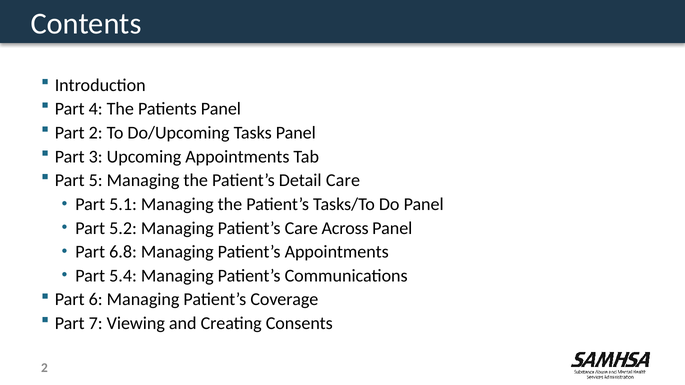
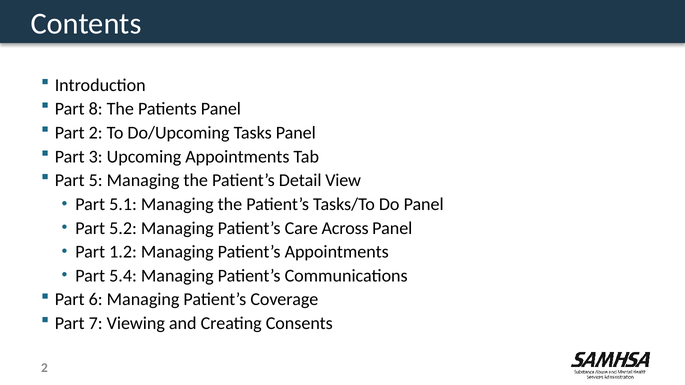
4: 4 -> 8 (96, 109)
Detail Care: Care -> View (343, 181)
6.8: 6.8 -> 1.2 (123, 252)
